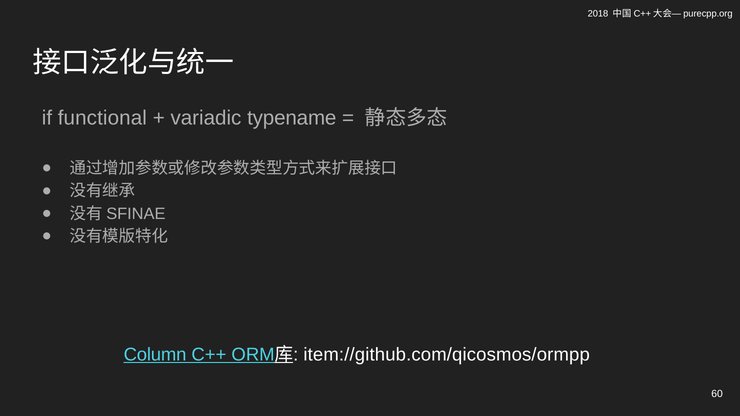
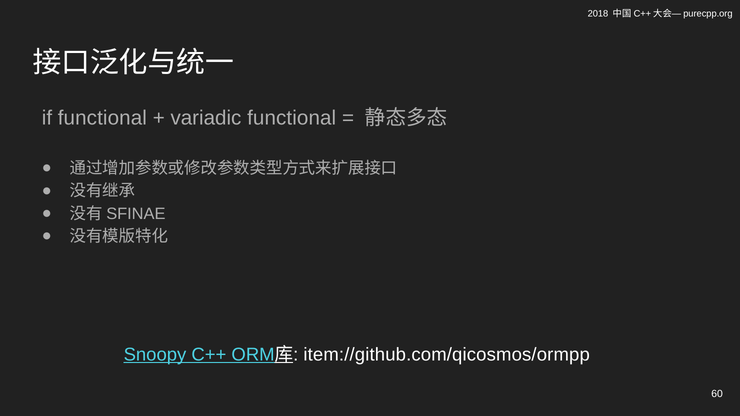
variadic typename: typename -> functional (292, 118)
Column: Column -> Snoopy (155, 355)
